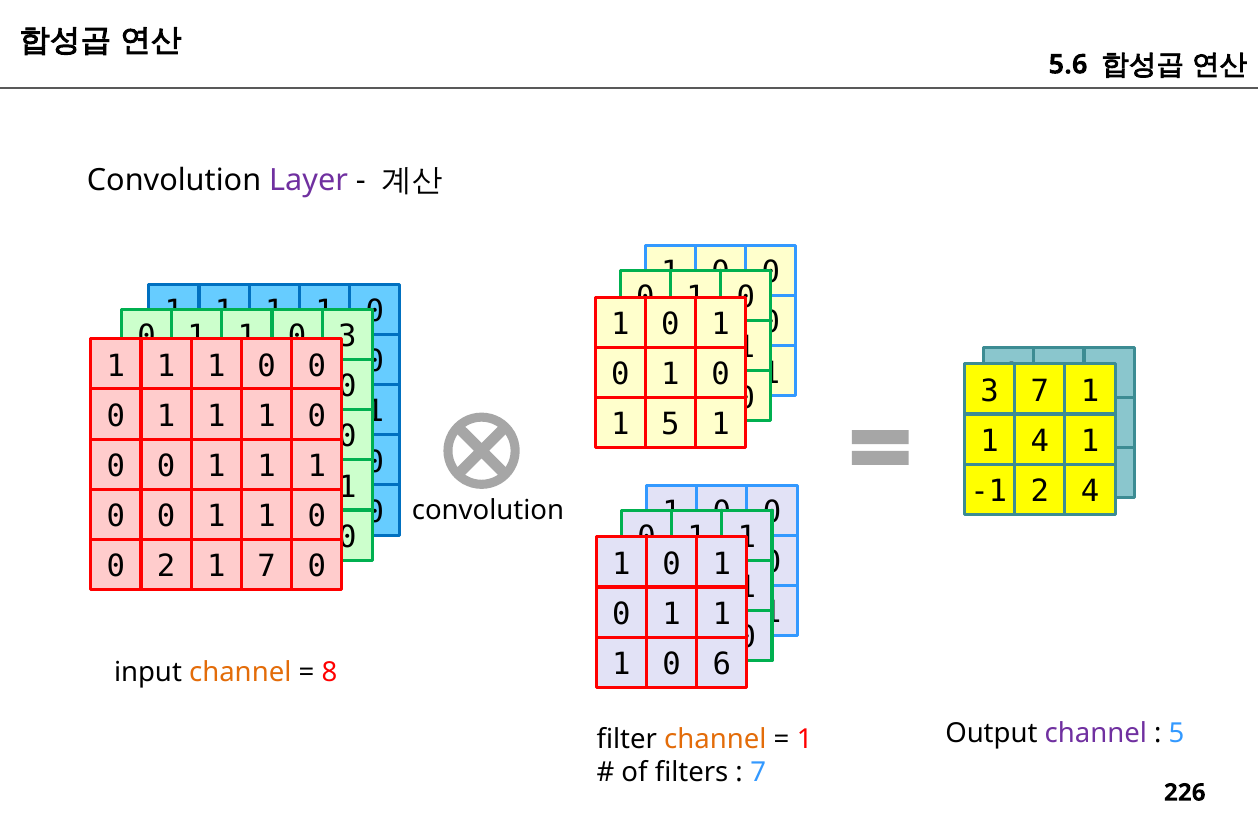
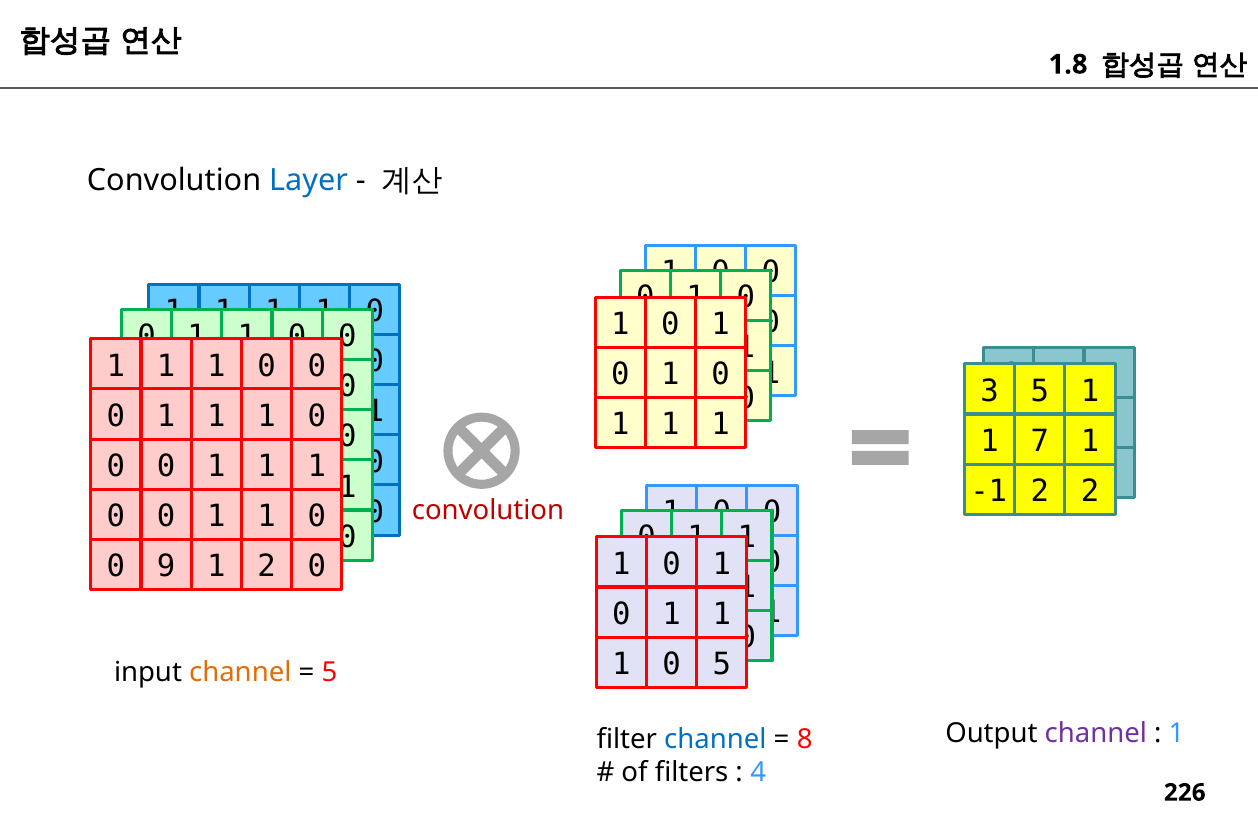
5.6: 5.6 -> 1.8 (1068, 64)
Layer colour: purple -> blue (309, 181)
3: 3 -> 0 (347, 337)
3 7: 7 -> 5 (1040, 391)
5: 5 -> 1 (670, 425)
4: 4 -> 7 (1040, 441)
2 4: 4 -> 2 (1090, 492)
convolution colour: black -> red (488, 510)
0 2: 2 -> 9 (166, 567)
7: 7 -> 2 (267, 567)
0 6: 6 -> 5 (722, 665)
8: 8 -> 5 (329, 673)
5: 5 -> 1 (1177, 734)
channel colour: orange -> blue (715, 739)
1: 1 -> 8 (805, 739)
7: 7 -> 4 (758, 772)
